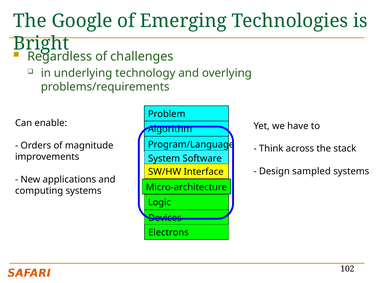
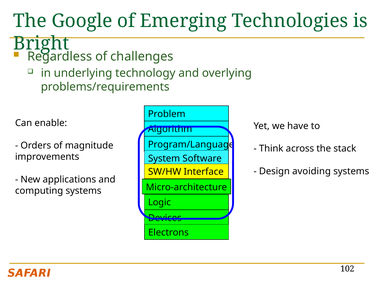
sampled: sampled -> avoiding (312, 171)
